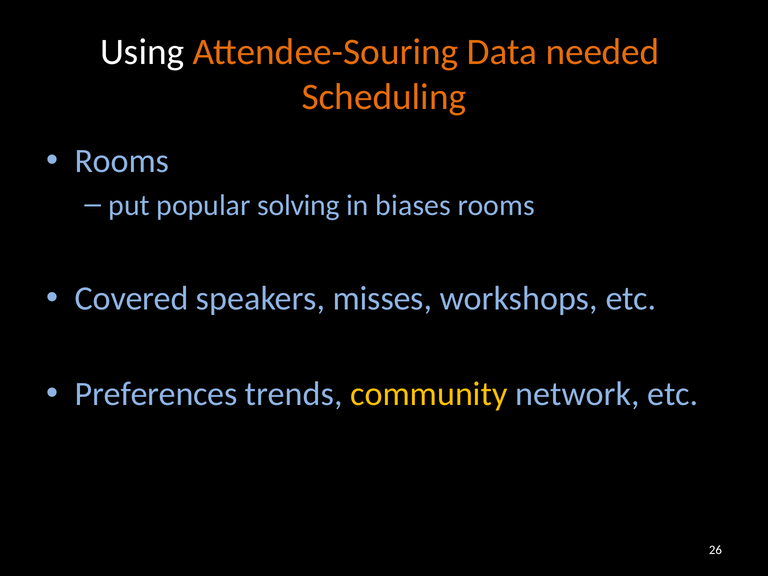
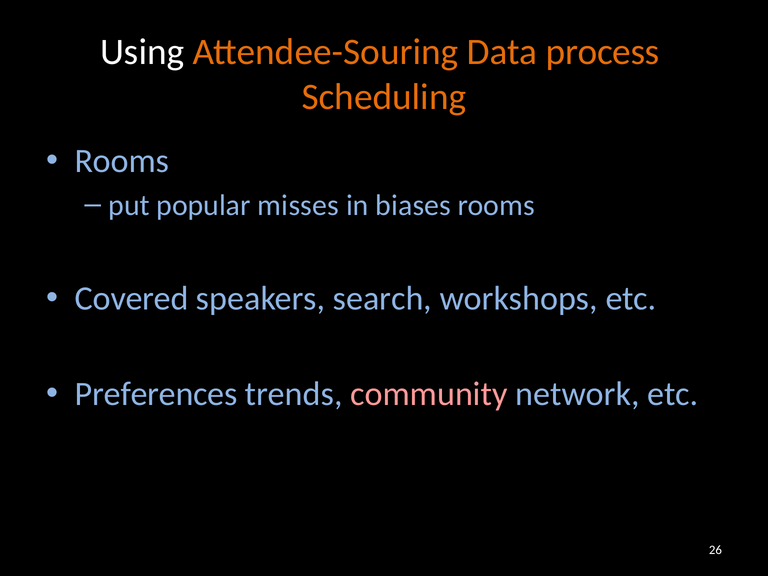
needed: needed -> process (603, 52)
solving: solving -> misses (298, 205)
misses: misses -> search (382, 299)
community colour: yellow -> pink (429, 394)
